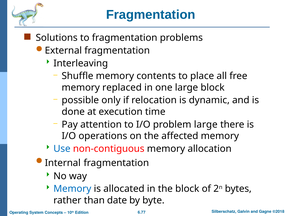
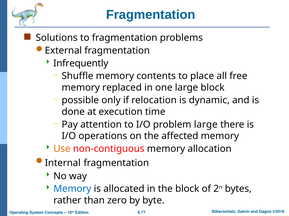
Interleaving: Interleaving -> Infrequently (81, 63)
Use colour: blue -> orange (62, 149)
date: date -> zero (117, 201)
